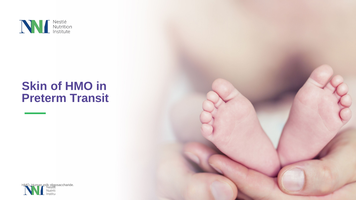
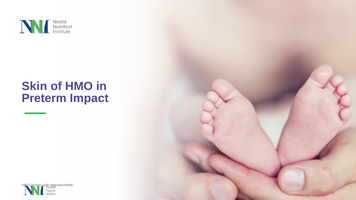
Transit: Transit -> Impact (89, 98)
